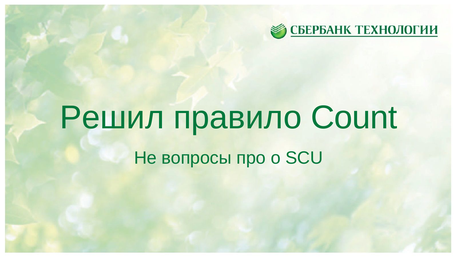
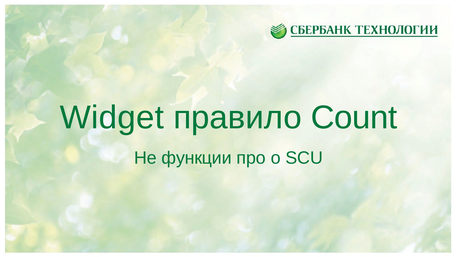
Решил: Решил -> Widget (112, 118)
вопросы: вопросы -> функции (197, 158)
